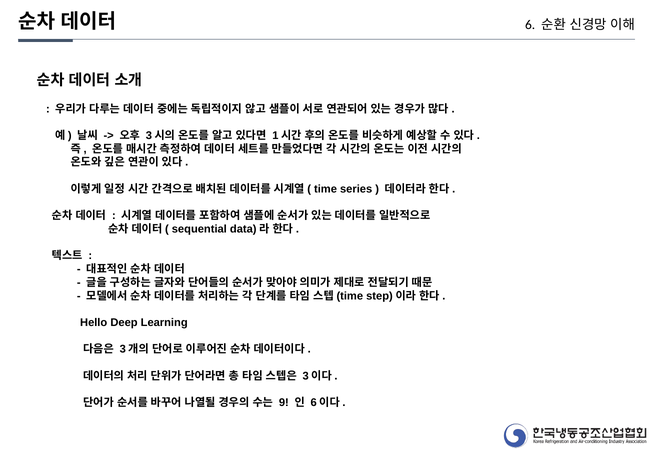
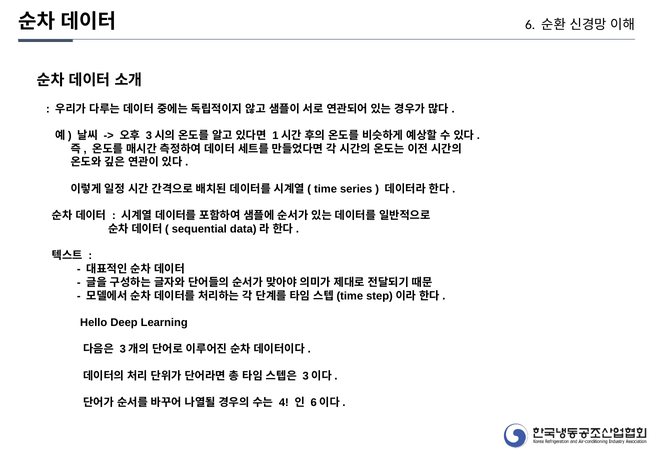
9: 9 -> 4 (284, 403)
